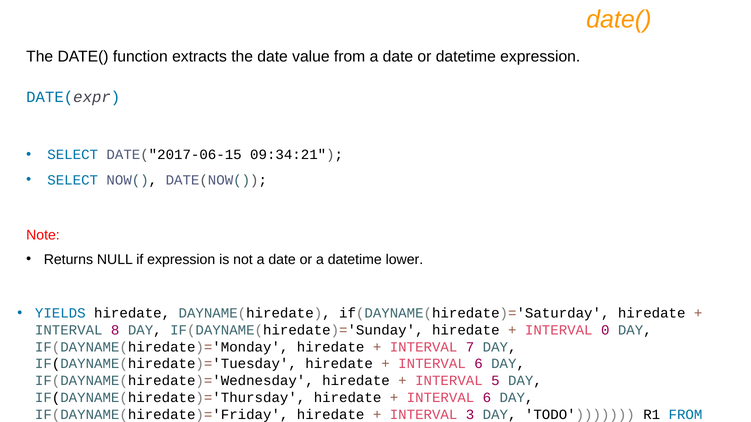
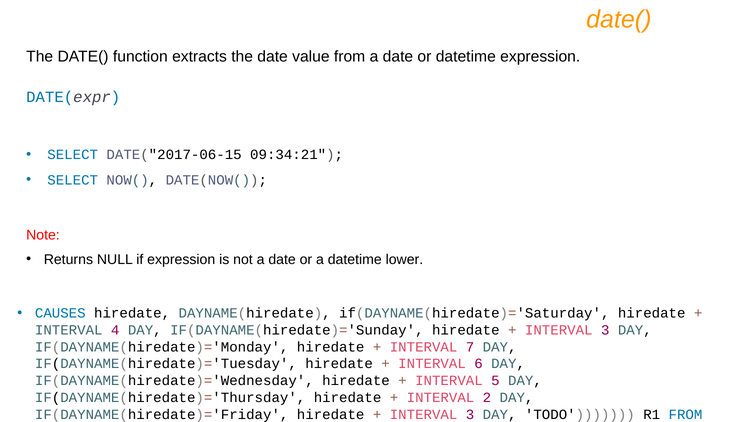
YIELDS: YIELDS -> CAUSES (60, 314)
8: 8 -> 4 (115, 330)
0: 0 -> 3 (605, 330)
6: 6 -> 2 (487, 398)
